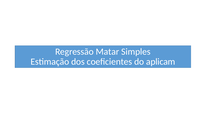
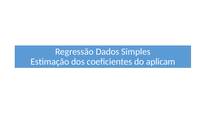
Matar: Matar -> Dados (108, 51)
